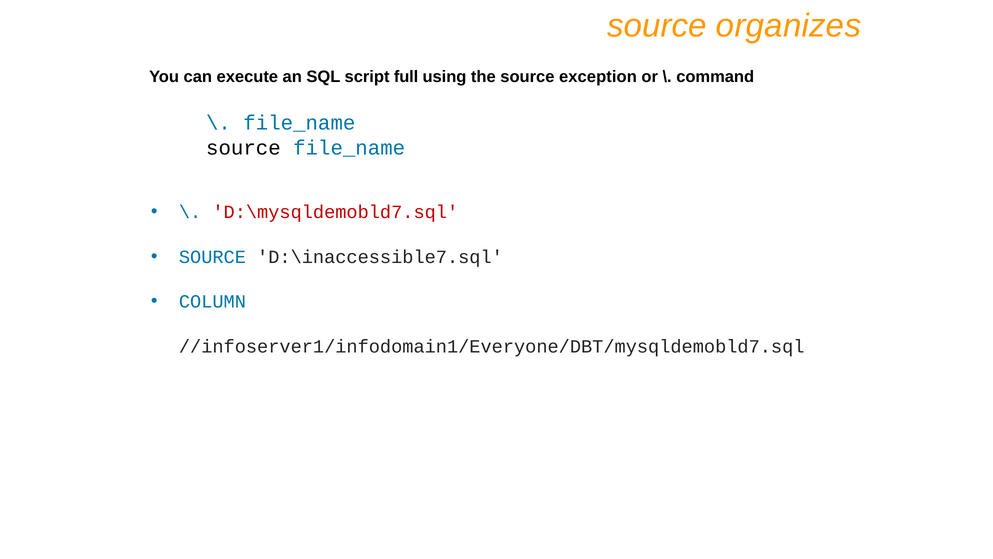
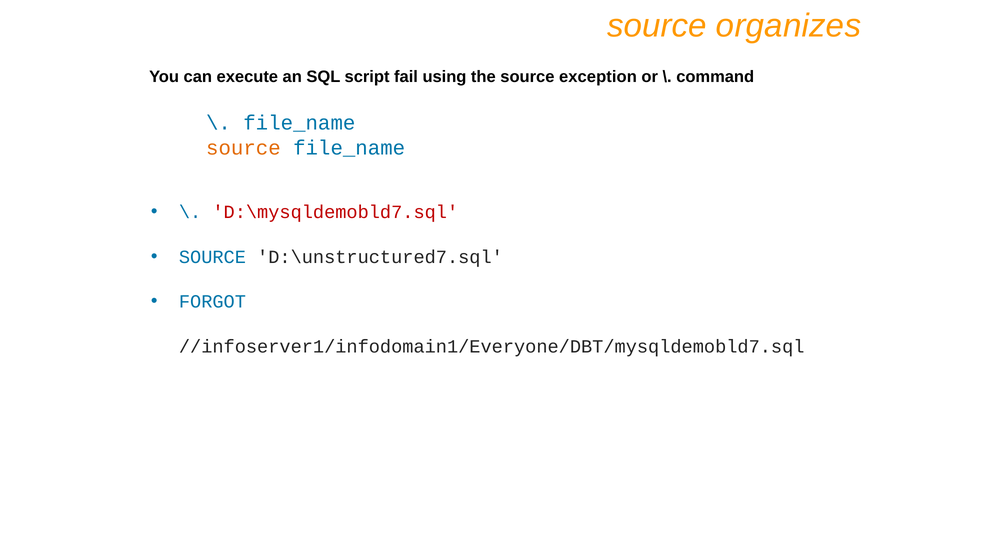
full: full -> fail (406, 77)
source colour: black -> orange (243, 148)
D:\inaccessible7.sql: D:\inaccessible7.sql -> D:\unstructured7.sql (380, 257)
COLUMN: COLUMN -> FORGOT (212, 301)
